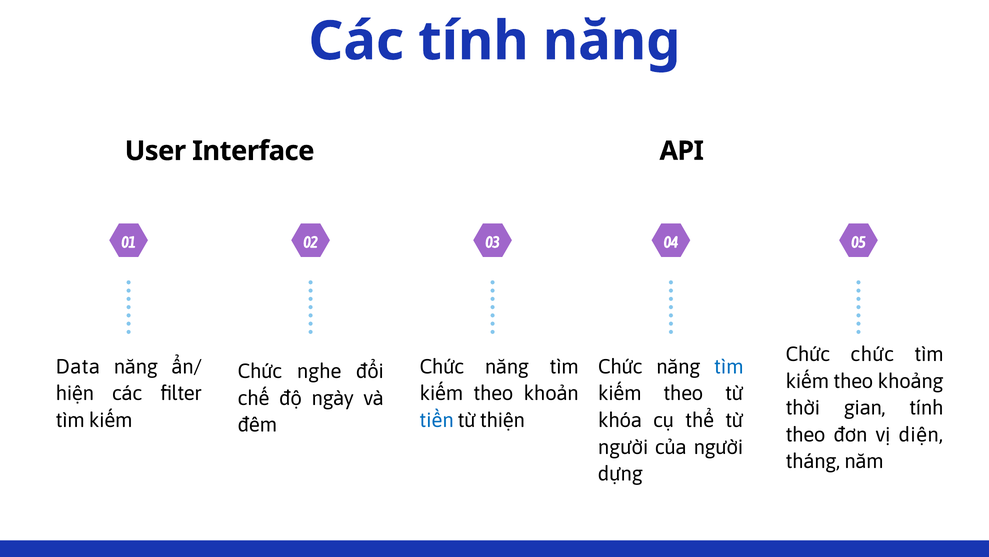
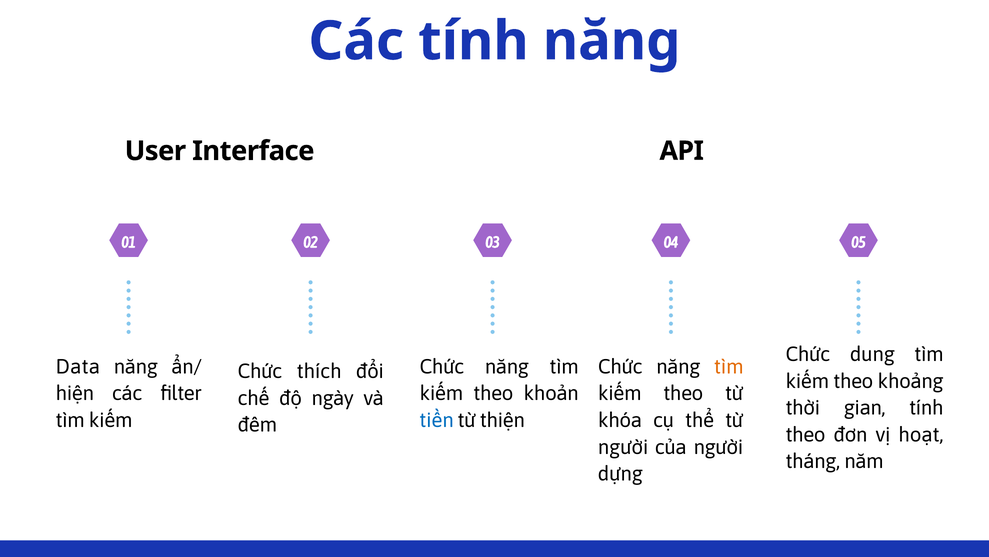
Chức chức: chức -> dung (872, 354)
tìm colour: blue -> orange (729, 366)
nghe: nghe -> thích (319, 371)
diện: diện -> hoạt (921, 434)
